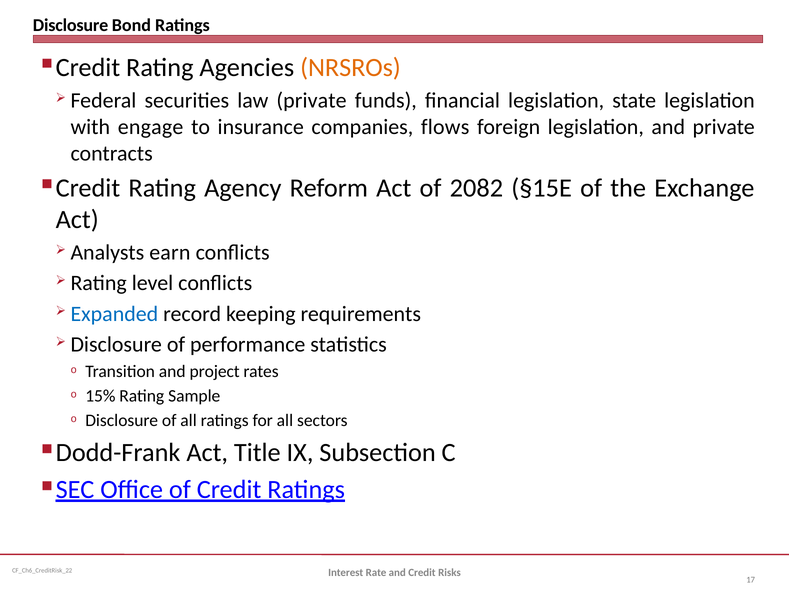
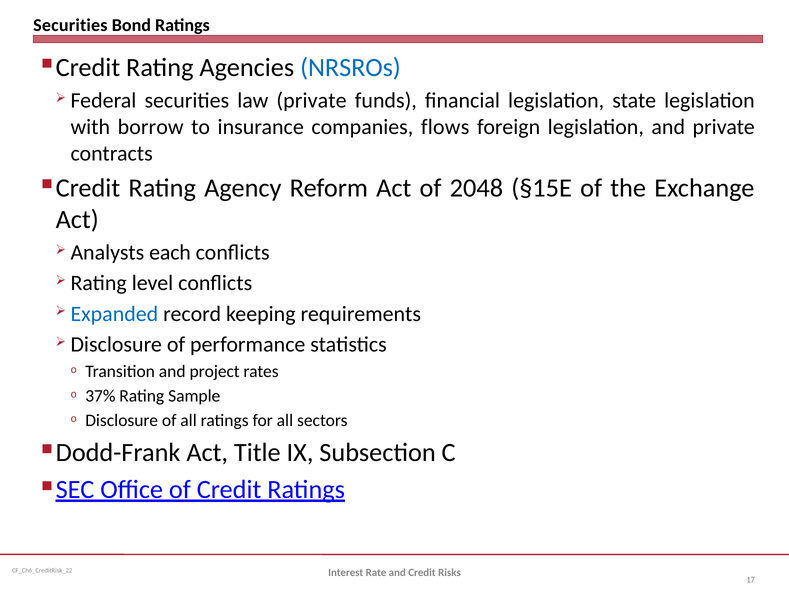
Disclosure: Disclosure -> Securities (70, 26)
NRSROs colour: orange -> blue (350, 68)
engage: engage -> borrow (151, 127)
2082: 2082 -> 2048 (476, 188)
earn: earn -> each (170, 252)
15%: 15% -> 37% (100, 396)
